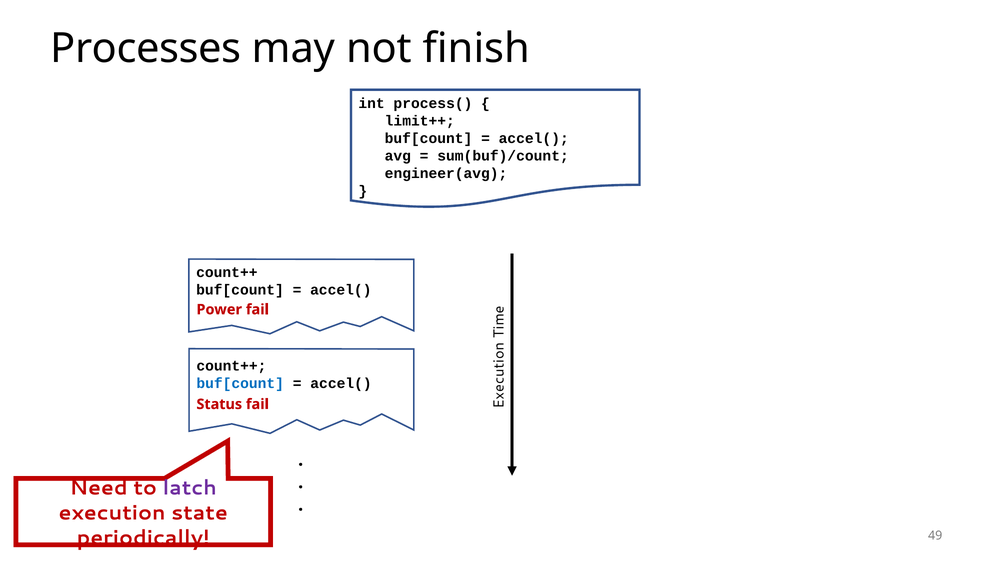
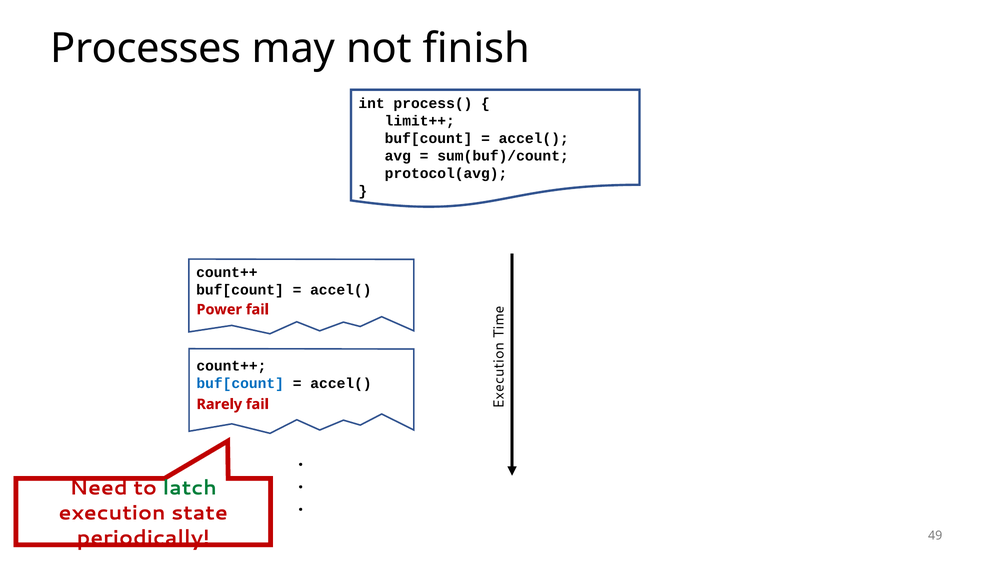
engineer(avg: engineer(avg -> protocol(avg (446, 173)
Status: Status -> Rarely (219, 405)
latch colour: purple -> green (190, 489)
